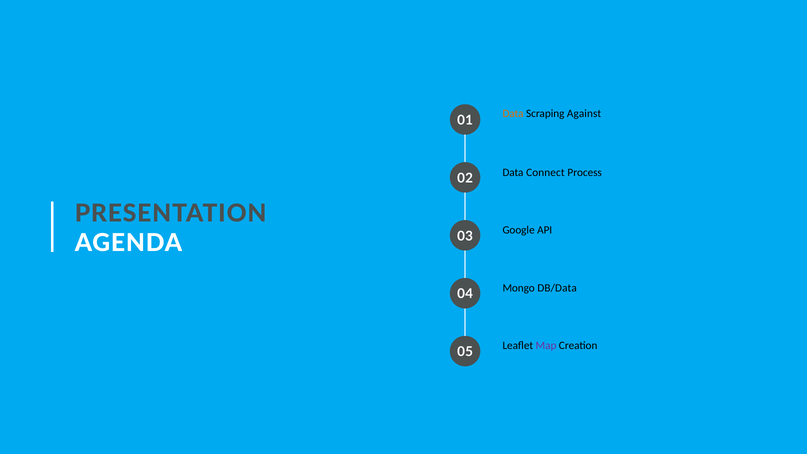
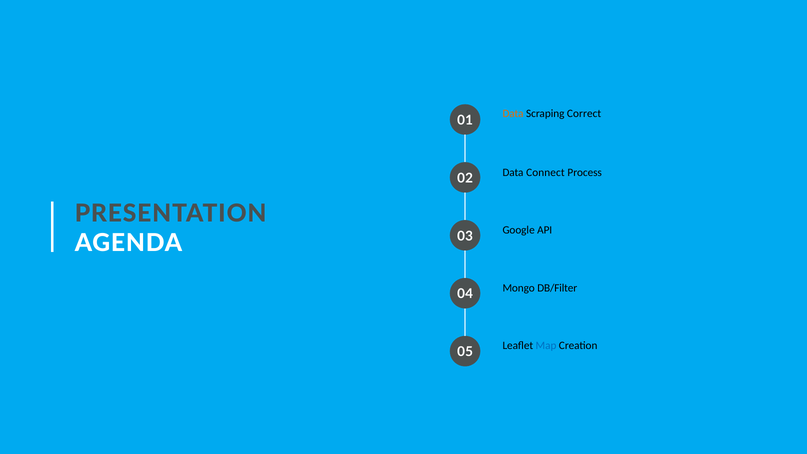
Against: Against -> Correct (584, 113)
DB/Data: DB/Data -> DB/Filter (557, 288)
Map colour: purple -> blue (546, 346)
